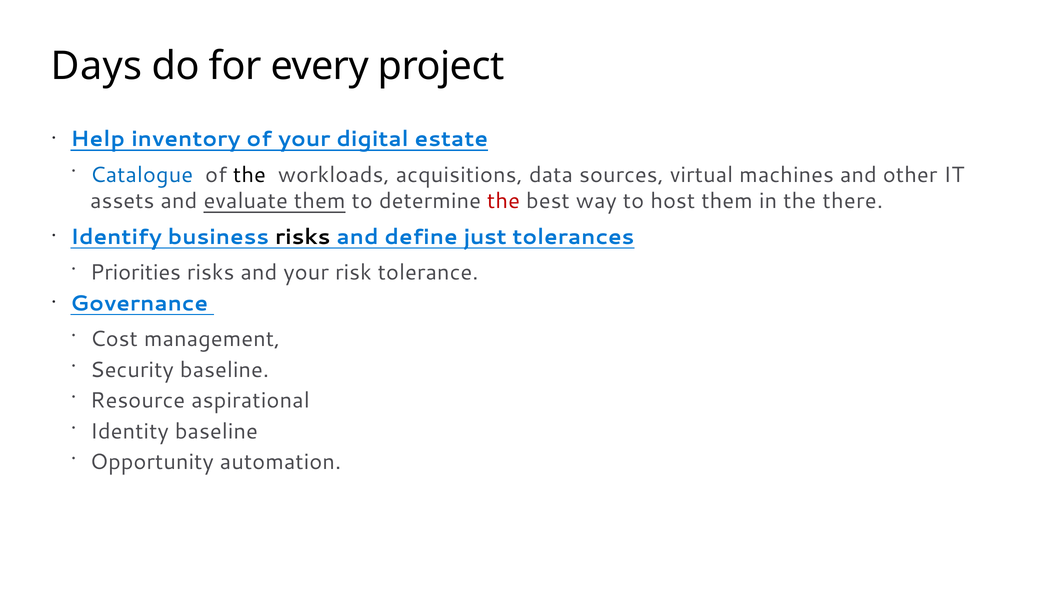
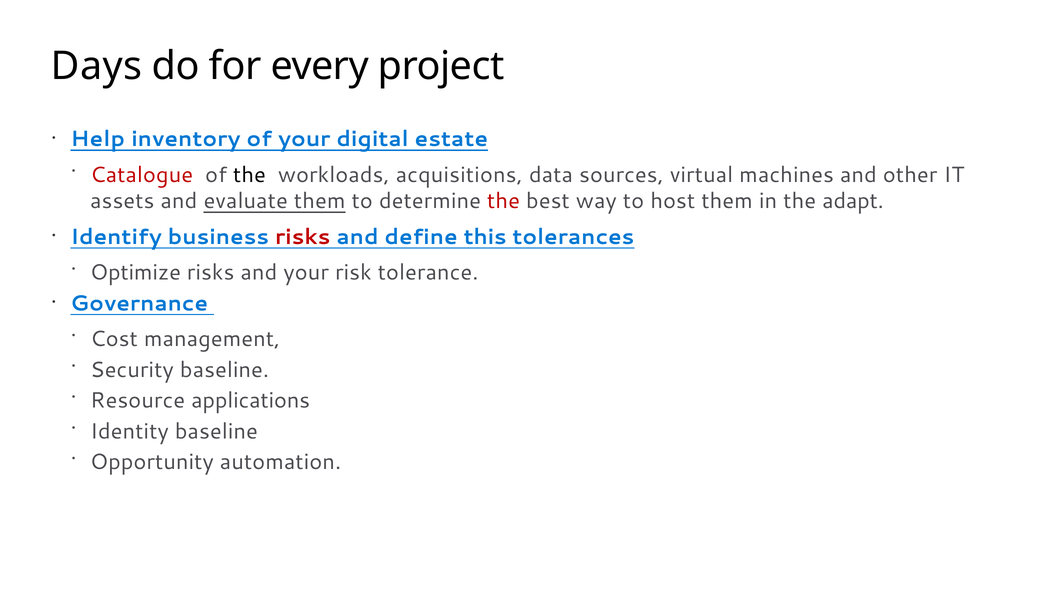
Catalogue colour: blue -> red (142, 175)
there: there -> adapt (853, 201)
risks colour: black -> red (303, 237)
just: just -> this (485, 237)
Priorities: Priorities -> Optimize (136, 272)
aspirational: aspirational -> applications (251, 400)
